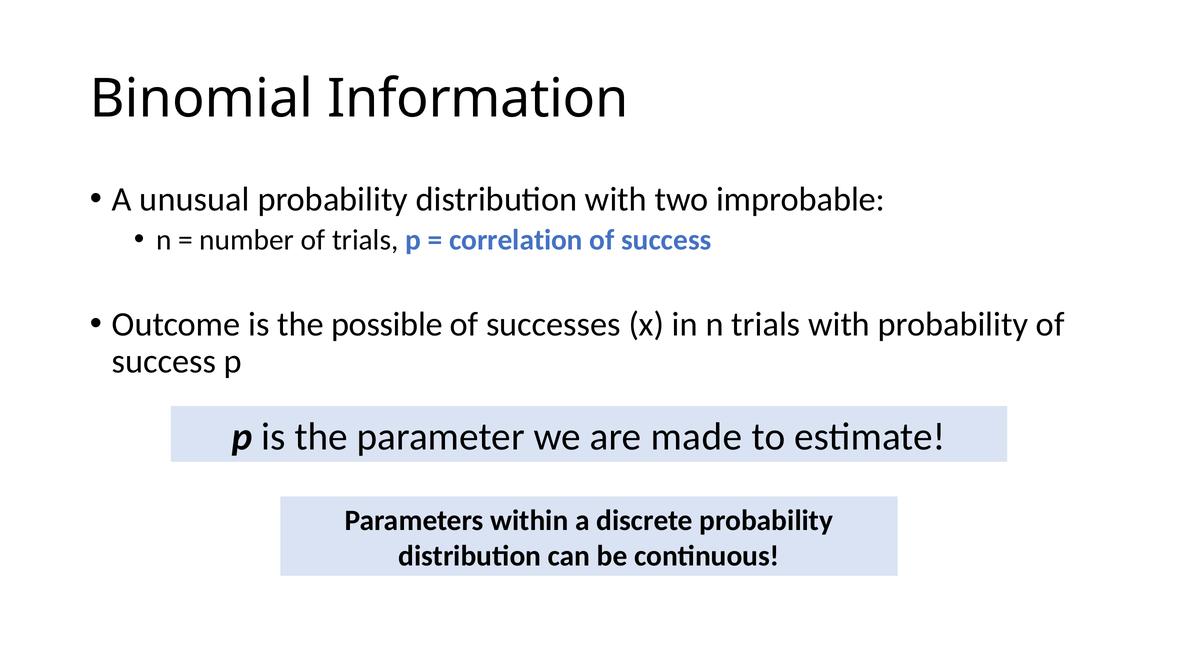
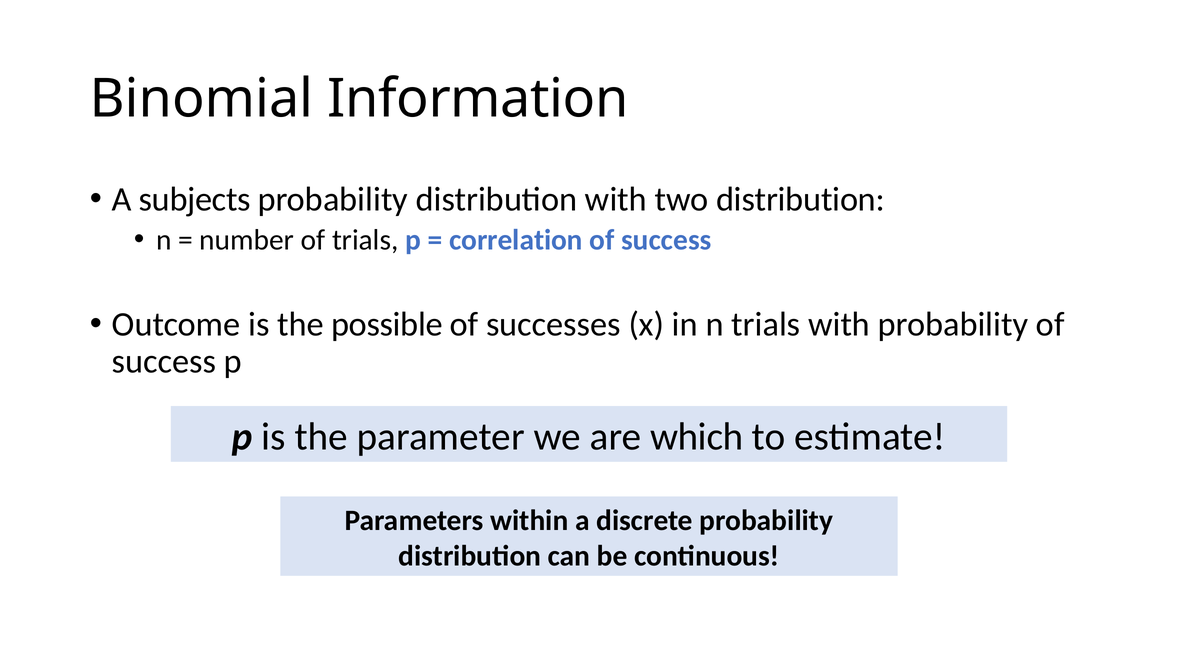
unusual: unusual -> subjects (195, 199)
two improbable: improbable -> distribution (801, 199)
made: made -> which (697, 436)
